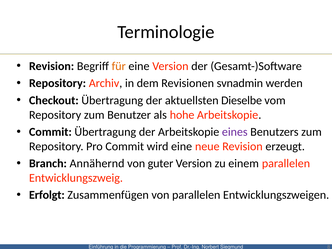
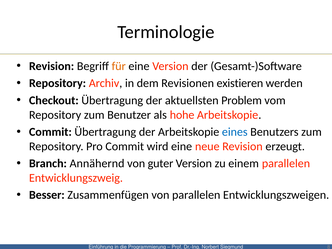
svnadmin: svnadmin -> existieren (240, 83)
Dieselbe: Dieselbe -> Problem (242, 100)
eines colour: purple -> blue (235, 132)
Erfolgt: Erfolgt -> Besser (47, 195)
